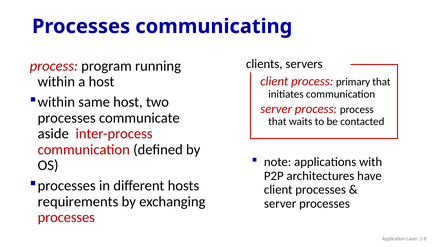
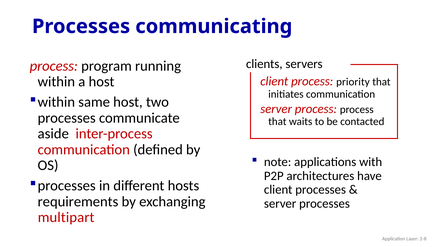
primary: primary -> priority (353, 82)
processes: processes -> multipart (66, 217)
